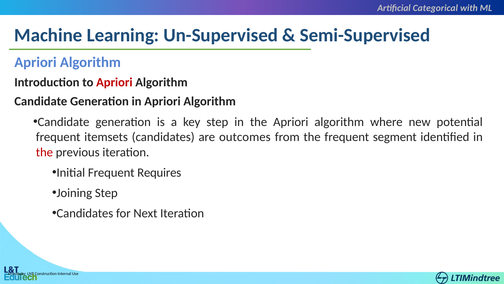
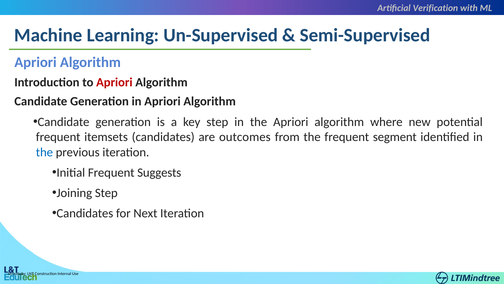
Categorical: Categorical -> Verification (435, 8)
the colour: red -> blue (44, 152)
Requires: Requires -> Suggests (159, 172)
